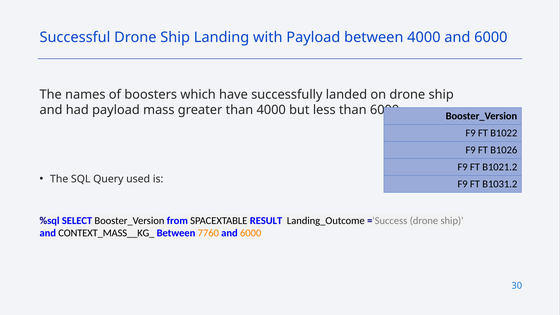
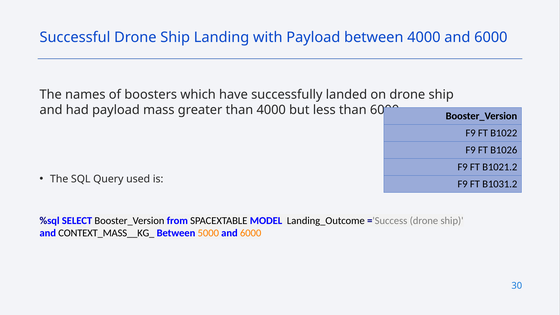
RESULT: RESULT -> MODEL (266, 221)
7760: 7760 -> 5000 (208, 233)
